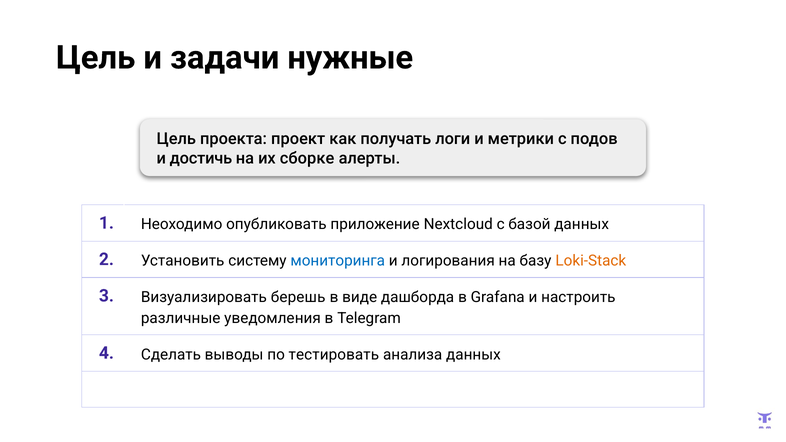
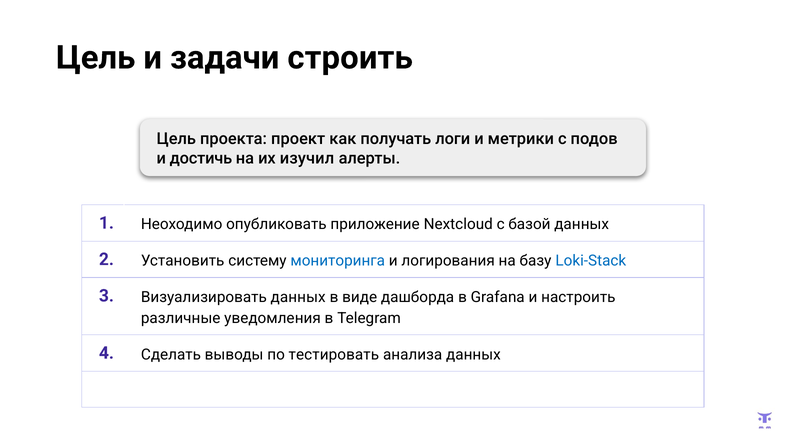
нужные: нужные -> строить (350, 58)
сборке: сборке -> изучил (307, 159)
Loki-Stack colour: orange -> blue (591, 261)
Визуализировать берешь: берешь -> данных (298, 297)
